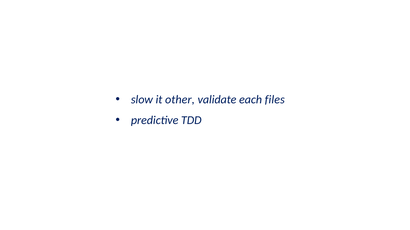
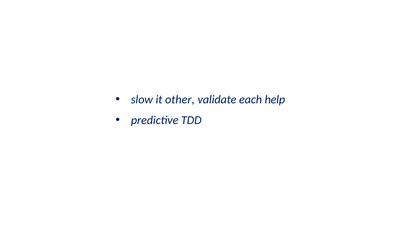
files: files -> help (275, 100)
